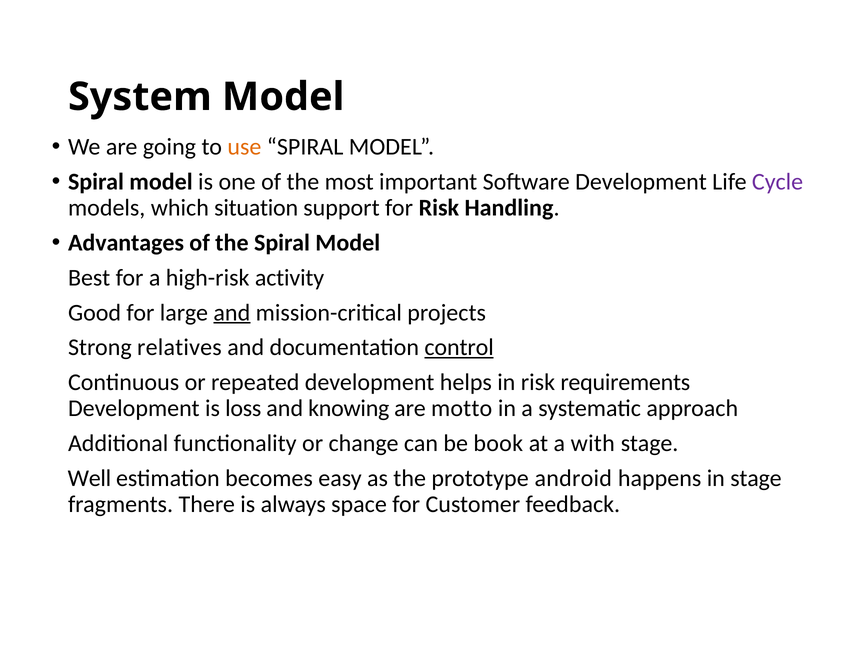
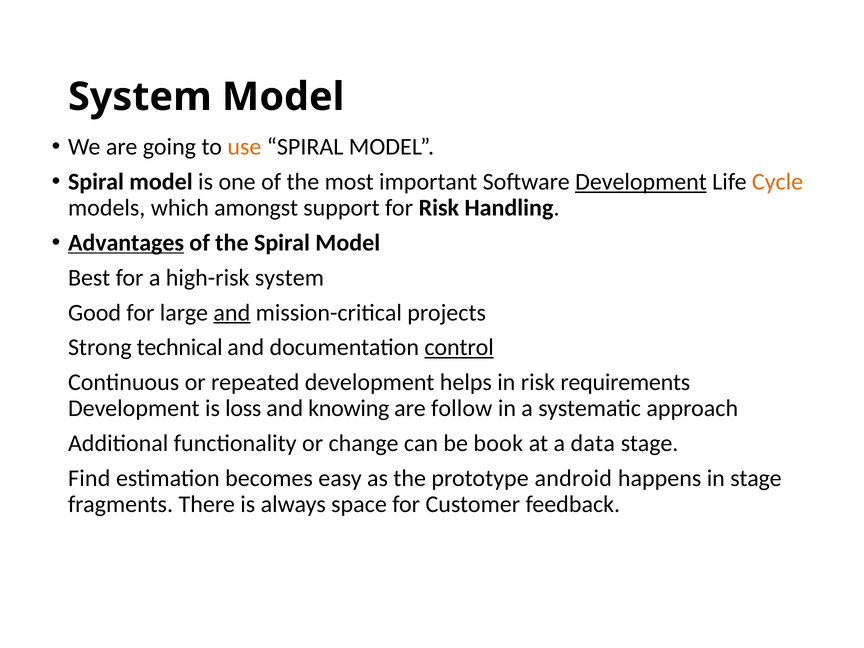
Development underline: none -> present (641, 182)
Cycle colour: purple -> orange (778, 182)
situation: situation -> amongst (256, 208)
Advantages underline: none -> present (126, 243)
high-risk activity: activity -> system (289, 278)
relatives: relatives -> technical (180, 348)
motto: motto -> follow (462, 408)
with: with -> data (593, 443)
Well: Well -> Find (89, 478)
